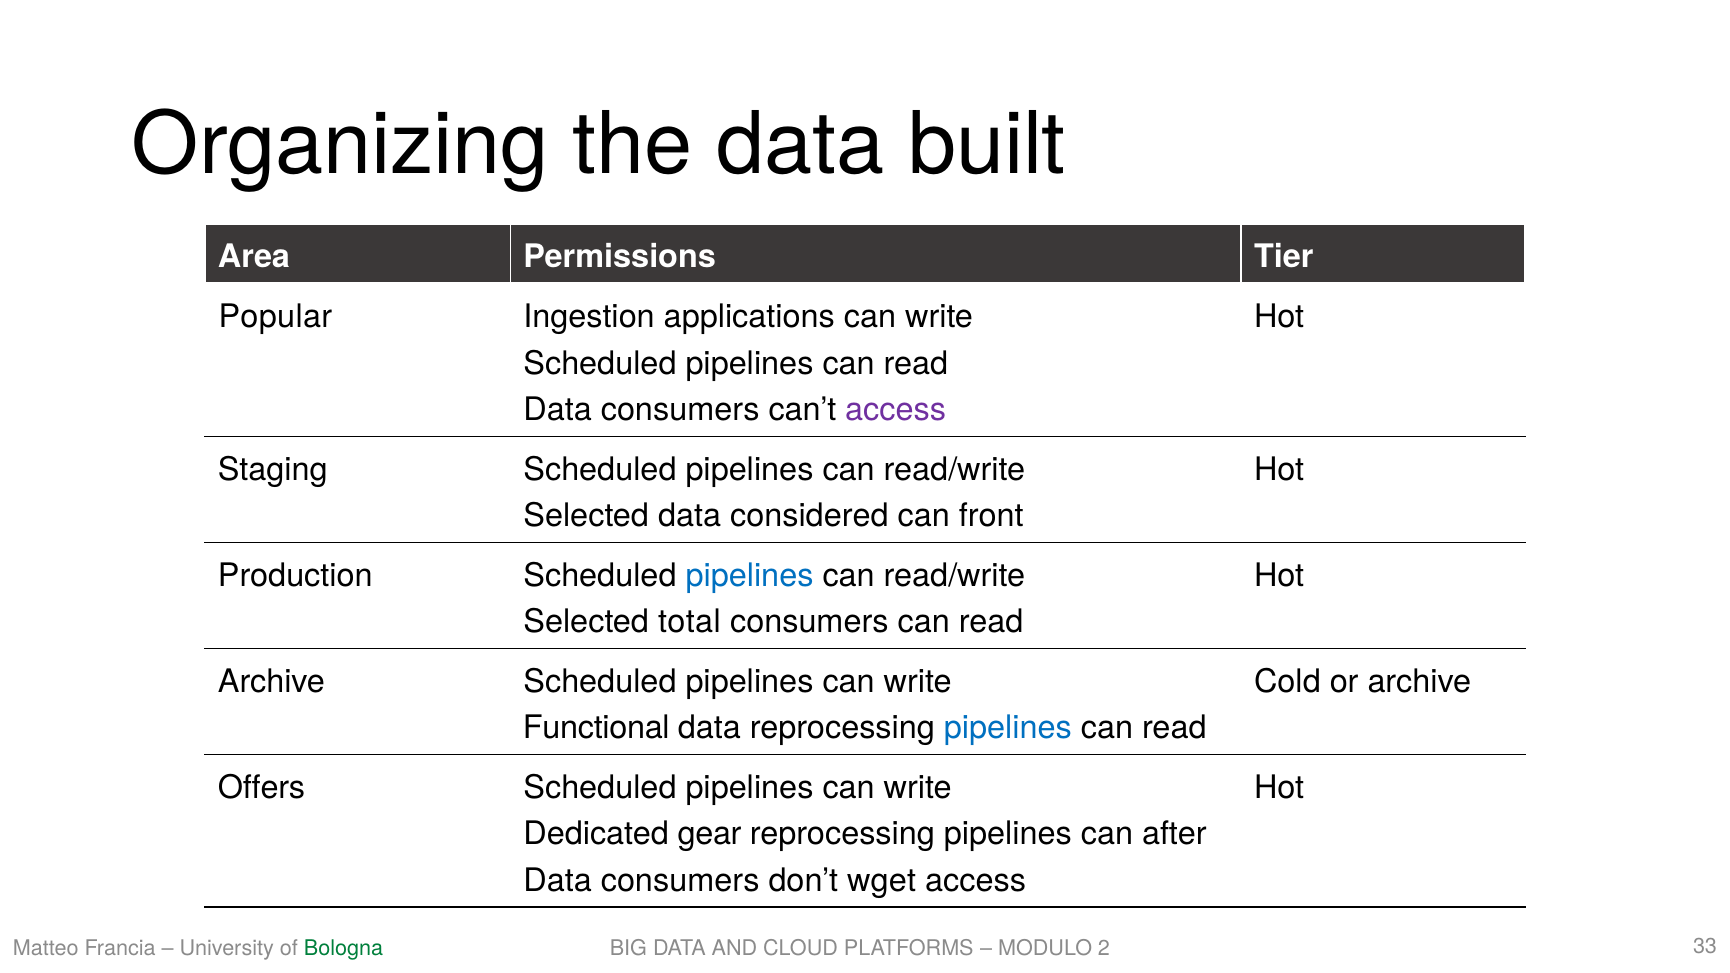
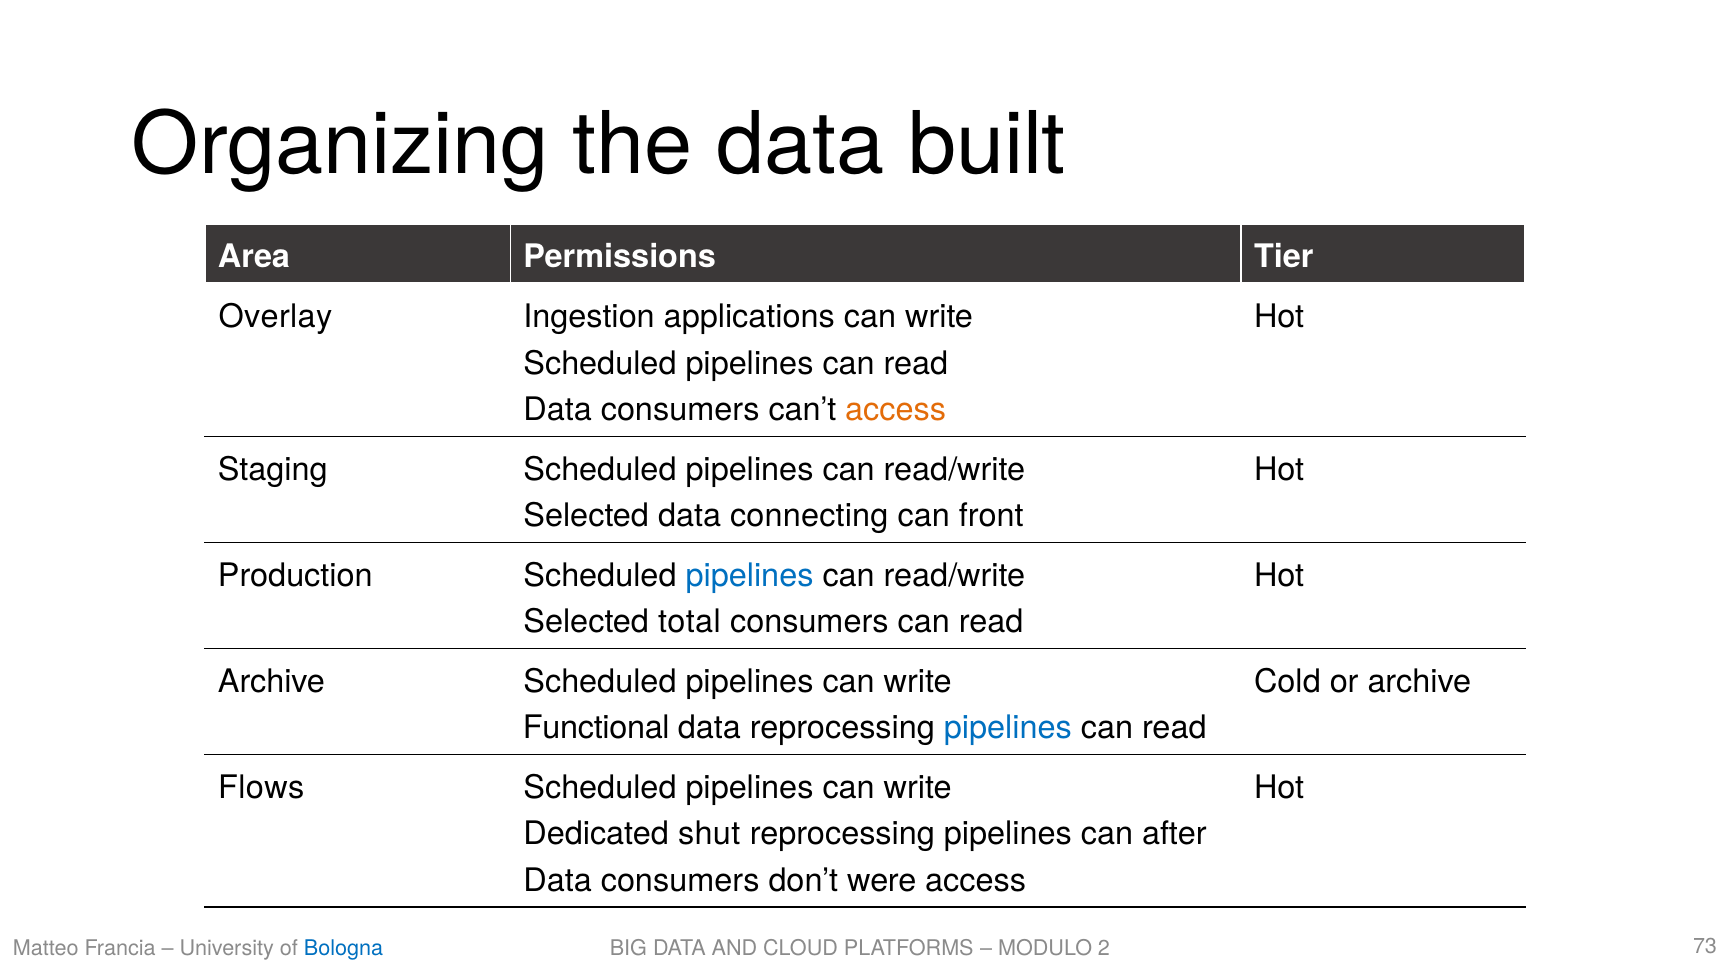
Popular: Popular -> Overlay (275, 317)
access colour: purple -> orange (896, 410)
considered: considered -> connecting (809, 516)
Offers: Offers -> Flows (261, 788)
gear: gear -> shut (709, 834)
wget: wget -> were (882, 881)
Bologna colour: green -> blue (343, 949)
33: 33 -> 73 (1705, 946)
